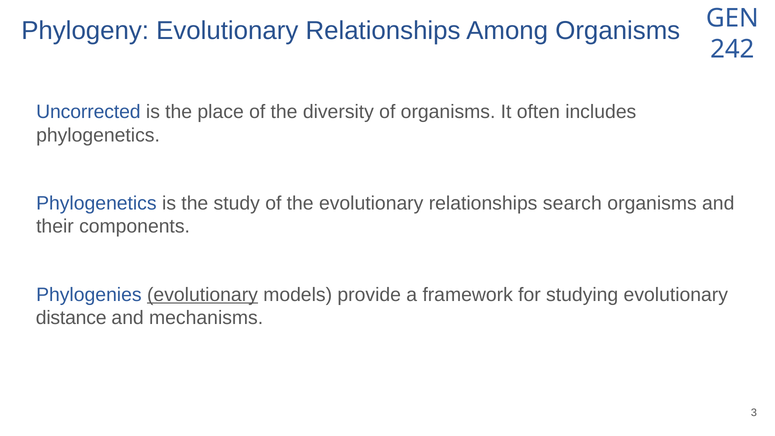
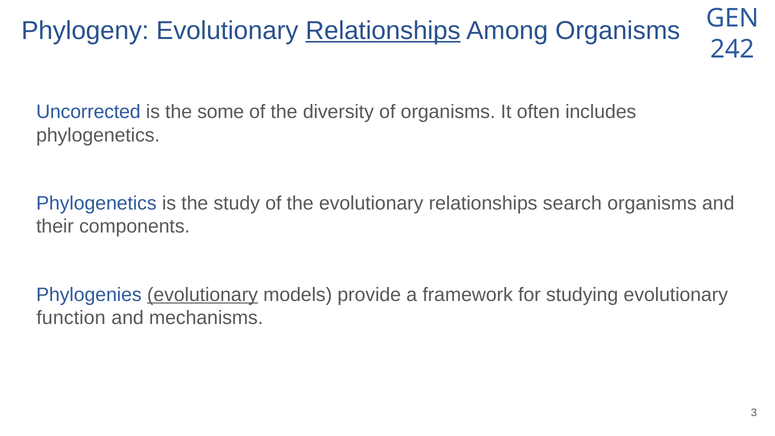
Relationships underline: none -> present (383, 30)
place: place -> some (221, 112)
distance: distance -> function (71, 318)
